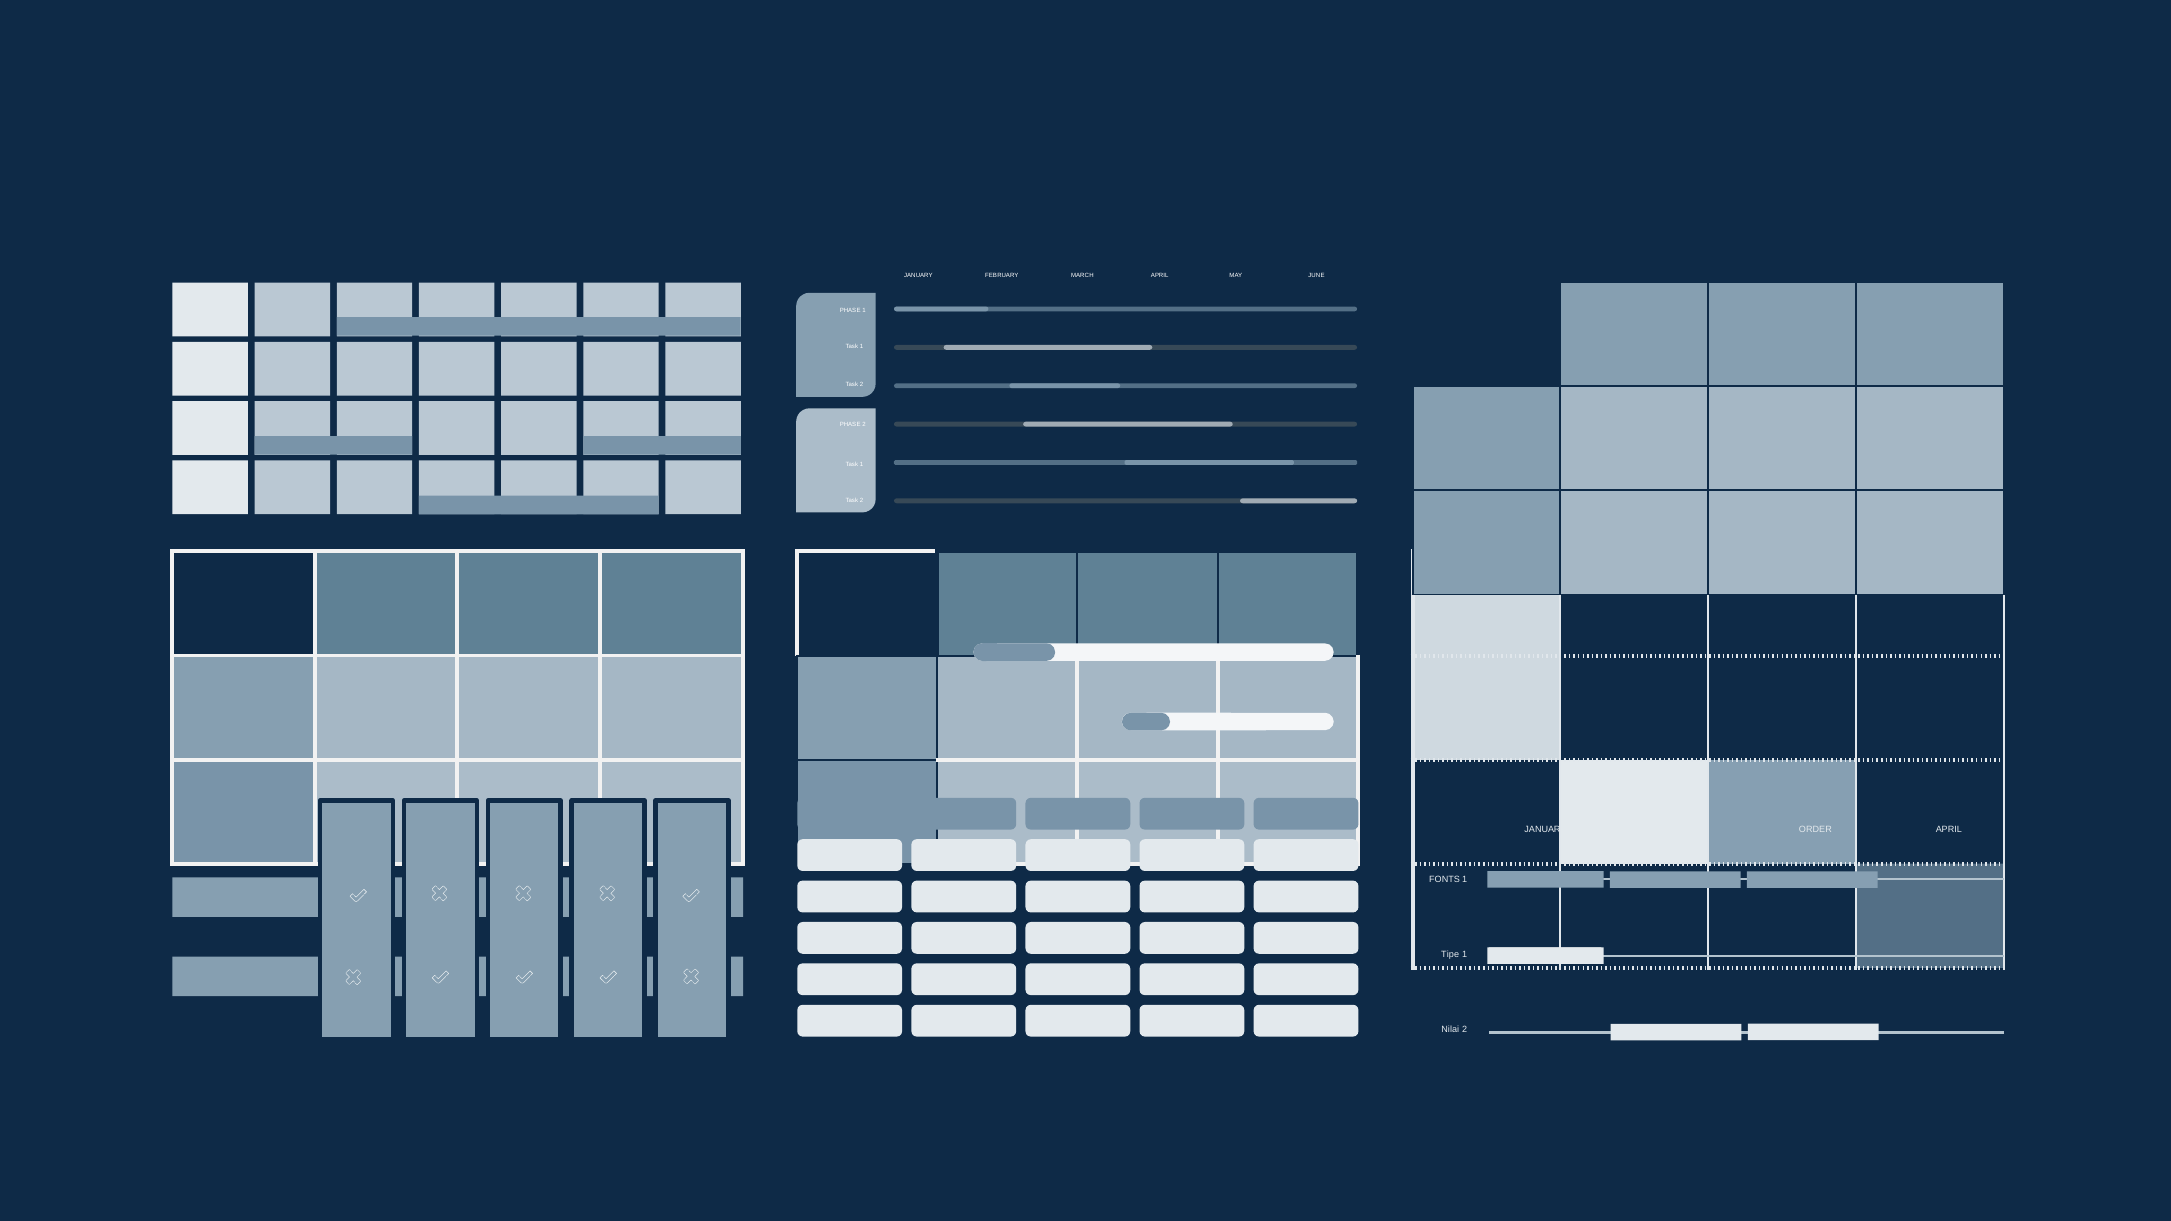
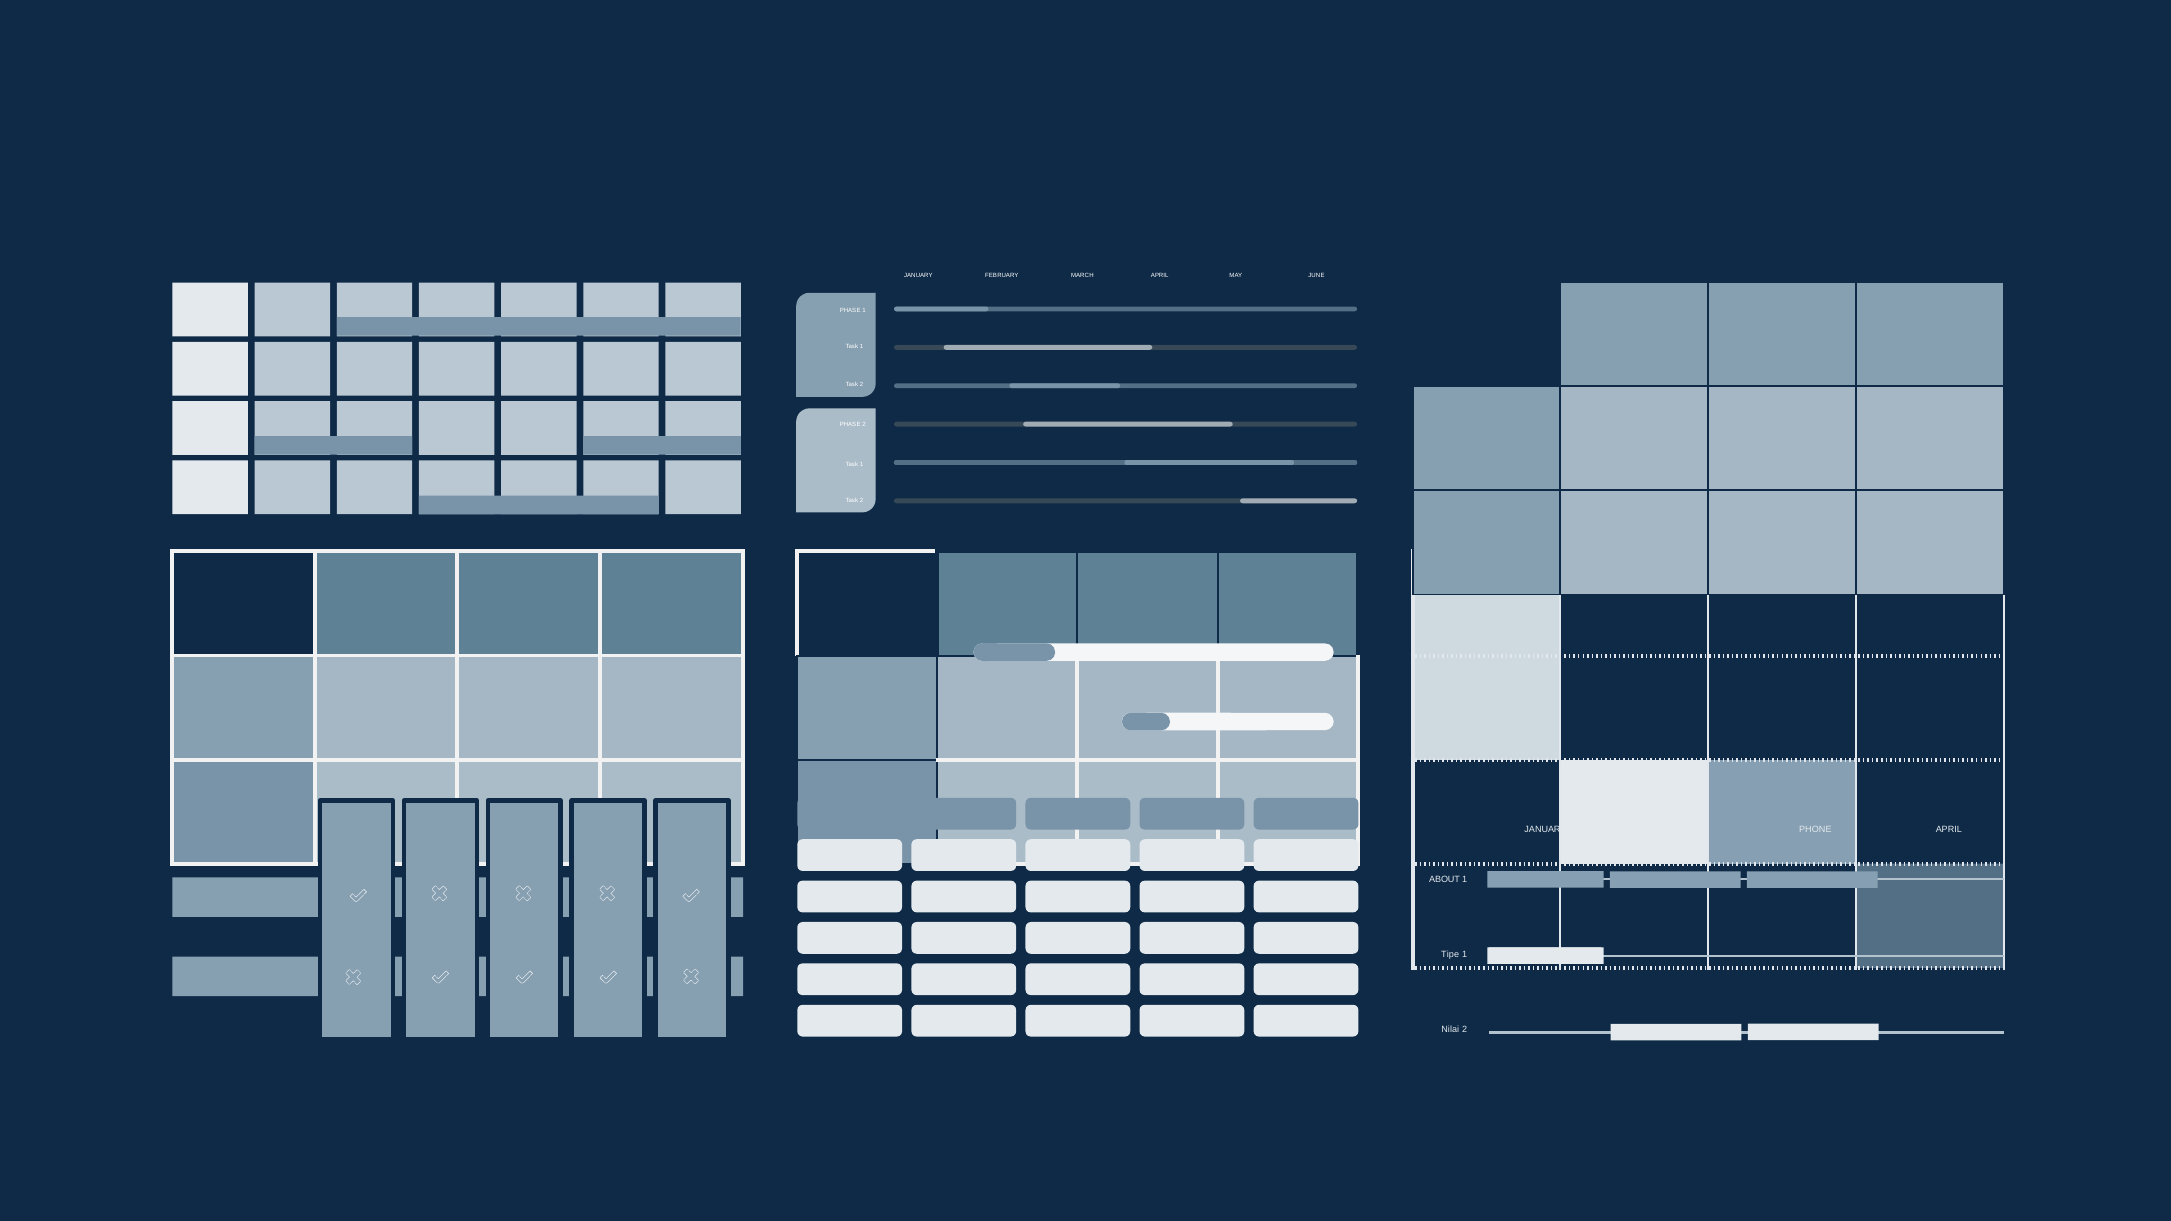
ORDER: ORDER -> PHONE (1815, 830)
FONTS: FONTS -> ABOUT (1445, 880)
